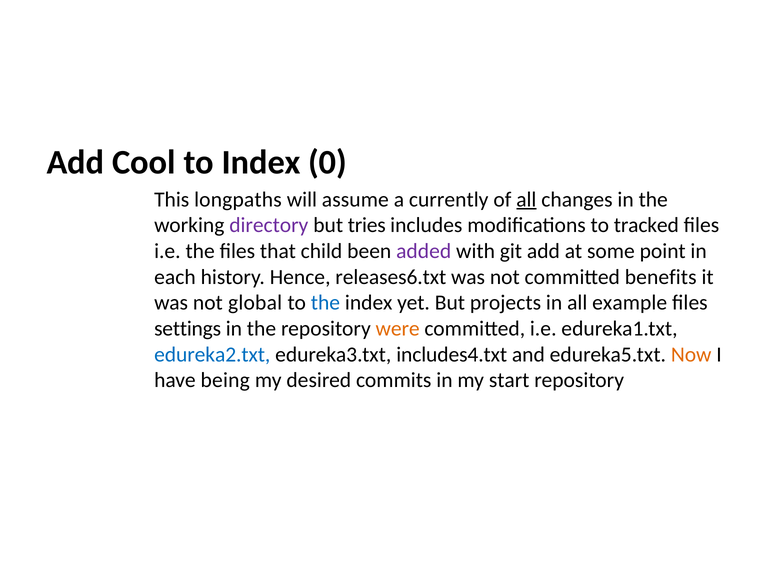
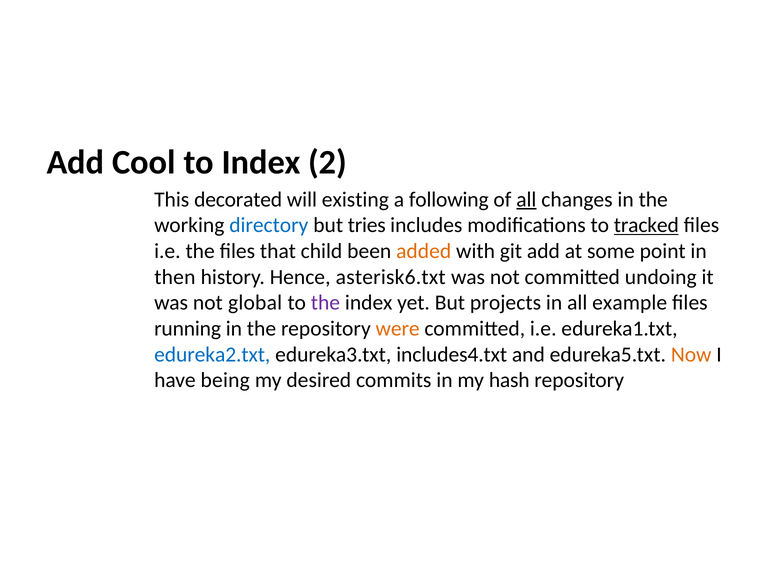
0: 0 -> 2 (328, 163)
longpaths: longpaths -> decorated (238, 200)
assume: assume -> existing (355, 200)
currently: currently -> following (449, 200)
directory colour: purple -> blue (269, 225)
tracked underline: none -> present (646, 225)
added colour: purple -> orange (424, 251)
each: each -> then (175, 277)
releases6.txt: releases6.txt -> asterisk6.txt (391, 277)
benefits: benefits -> undoing (661, 277)
the colour: blue -> purple (325, 303)
settings: settings -> running (188, 329)
start: start -> hash (509, 380)
